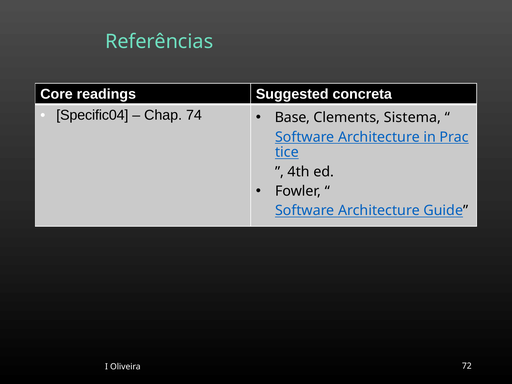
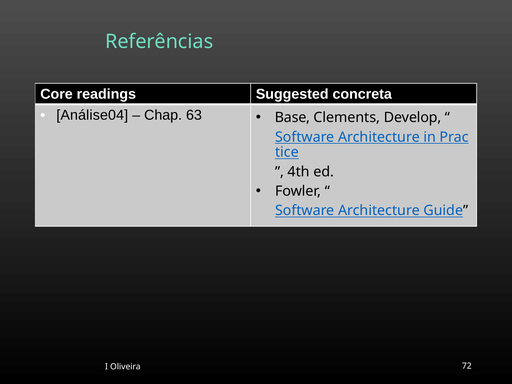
Specific04: Specific04 -> Análise04 (92, 115)
74: 74 -> 63 (194, 115)
Sistema: Sistema -> Develop (413, 118)
